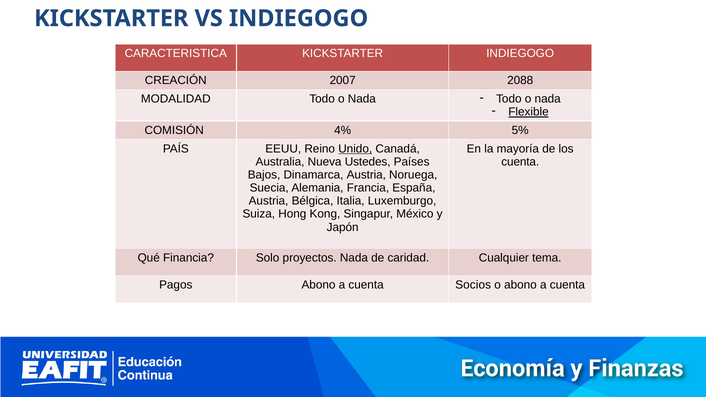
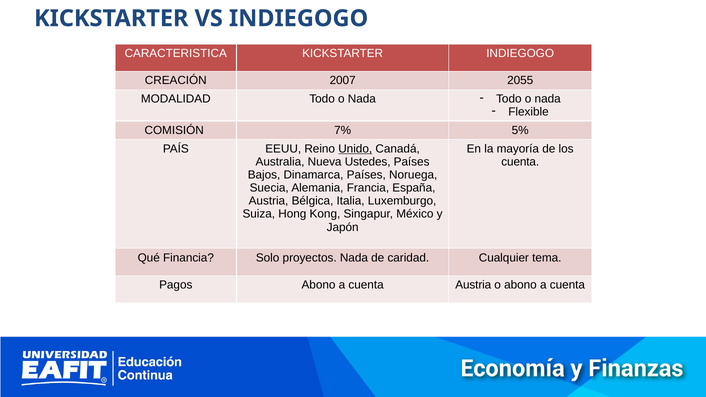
2088: 2088 -> 2055 (520, 81)
Flexible underline: present -> none (528, 112)
4%: 4% -> 7% (343, 130)
Dinamarca Austria: Austria -> Países (366, 175)
cuenta Socios: Socios -> Austria (473, 285)
